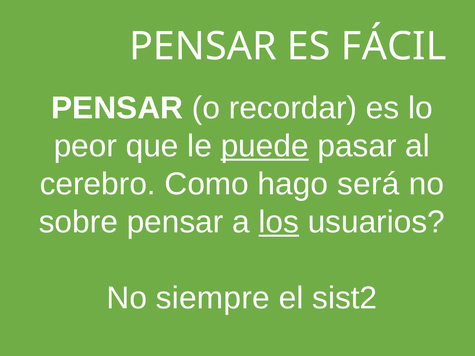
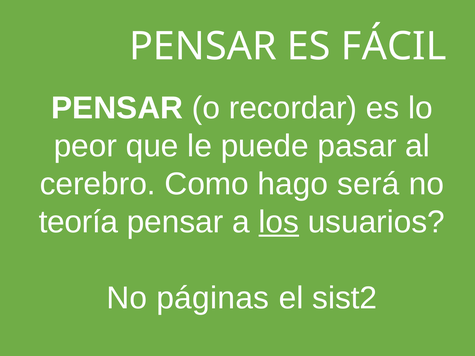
puede underline: present -> none (265, 146)
sobre: sobre -> teoría (79, 222)
siempre: siempre -> páginas (213, 298)
